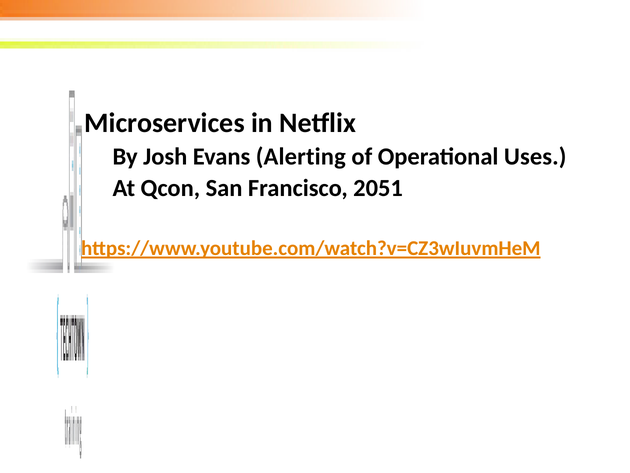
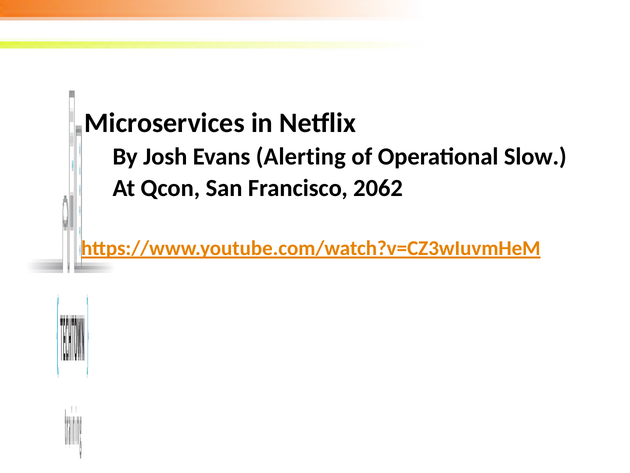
Uses: Uses -> Slow (535, 156)
2051: 2051 -> 2062 (378, 188)
